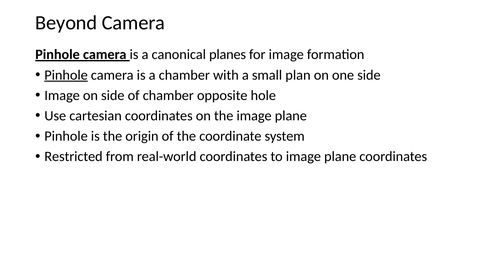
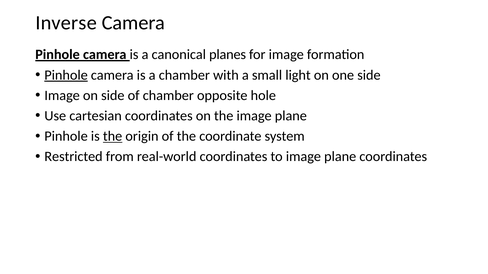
Beyond: Beyond -> Inverse (66, 23)
plan: plan -> light (298, 75)
the underline: none -> present (113, 136)
